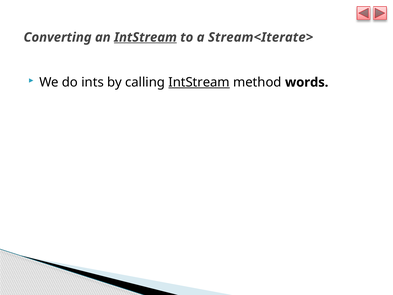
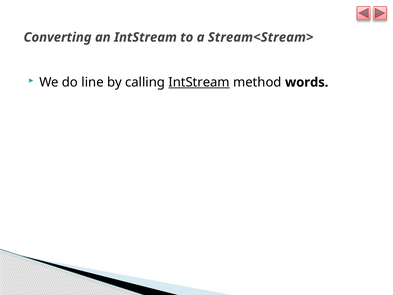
IntStream underline: present -> none (145, 37)
Stream<Iterate>: Stream<Iterate> -> Stream<Stream> (261, 37)
ints: ints -> line (93, 82)
